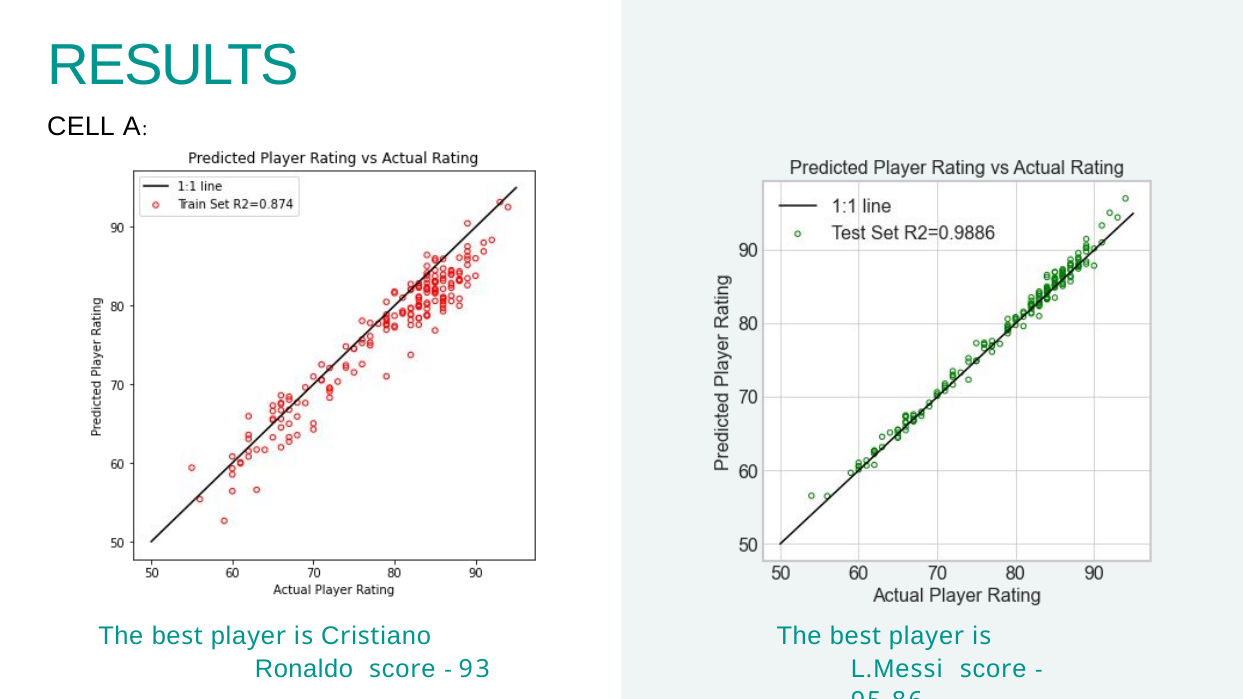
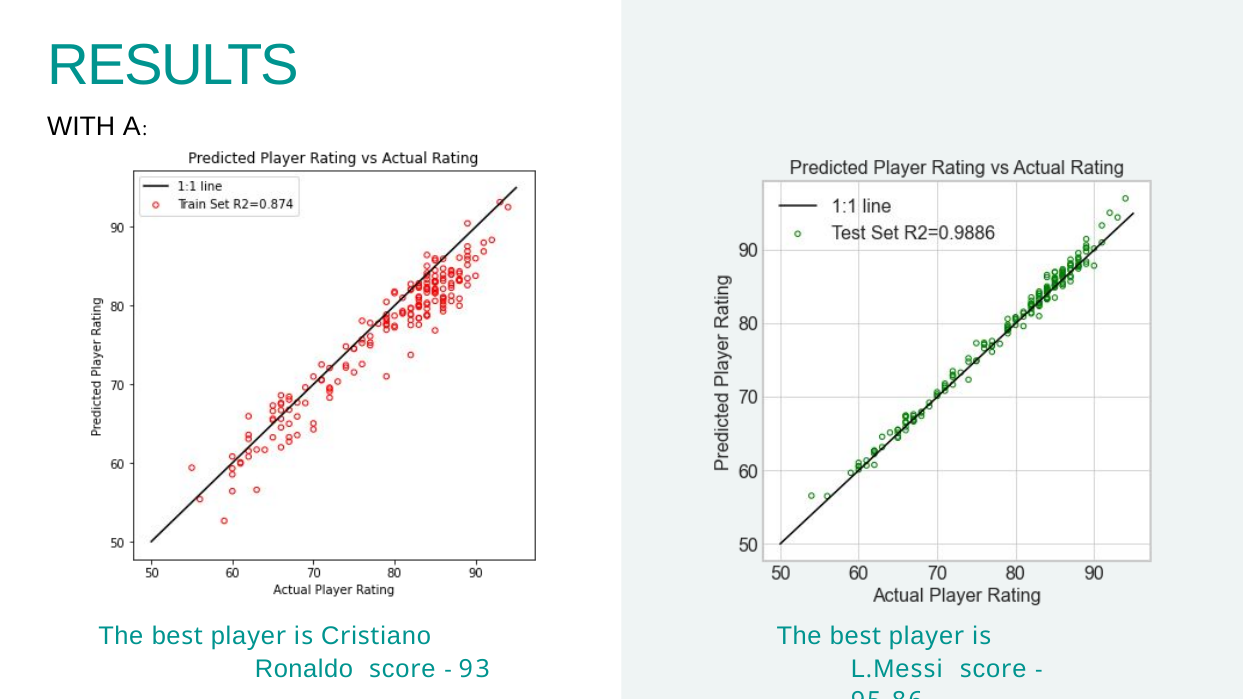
CELL: CELL -> WITH (81, 127)
